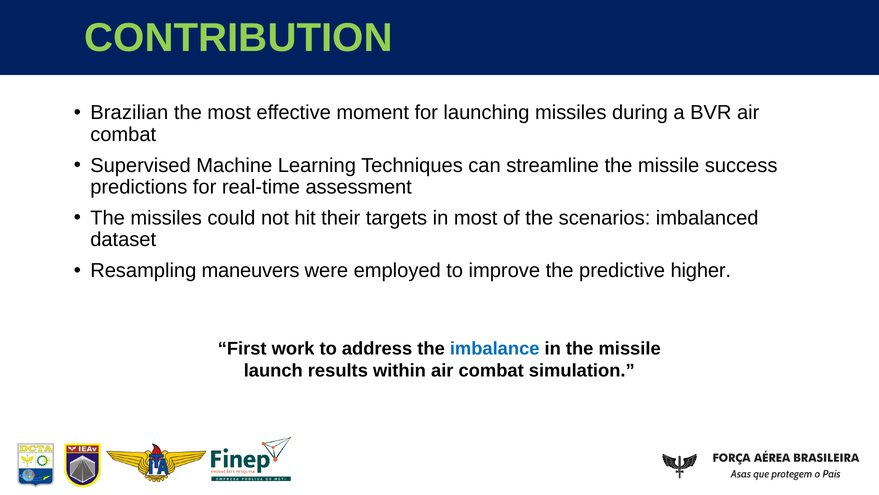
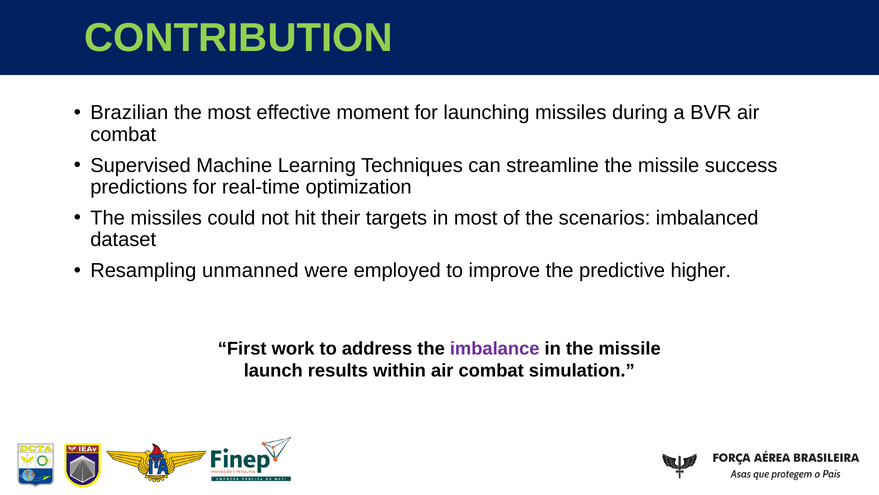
assessment: assessment -> optimization (359, 187)
maneuvers: maneuvers -> unmanned (250, 270)
imbalance colour: blue -> purple (495, 348)
